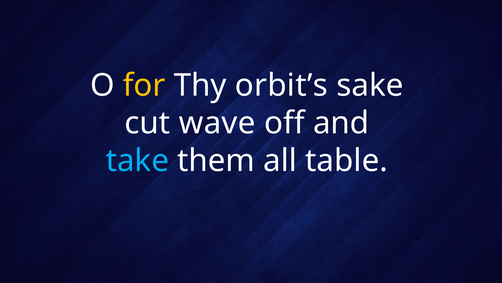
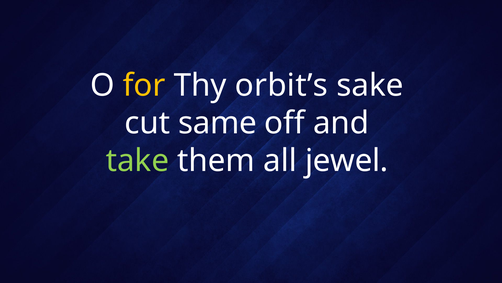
wave: wave -> same (217, 123)
take colour: light blue -> light green (137, 161)
table: table -> jewel (347, 161)
